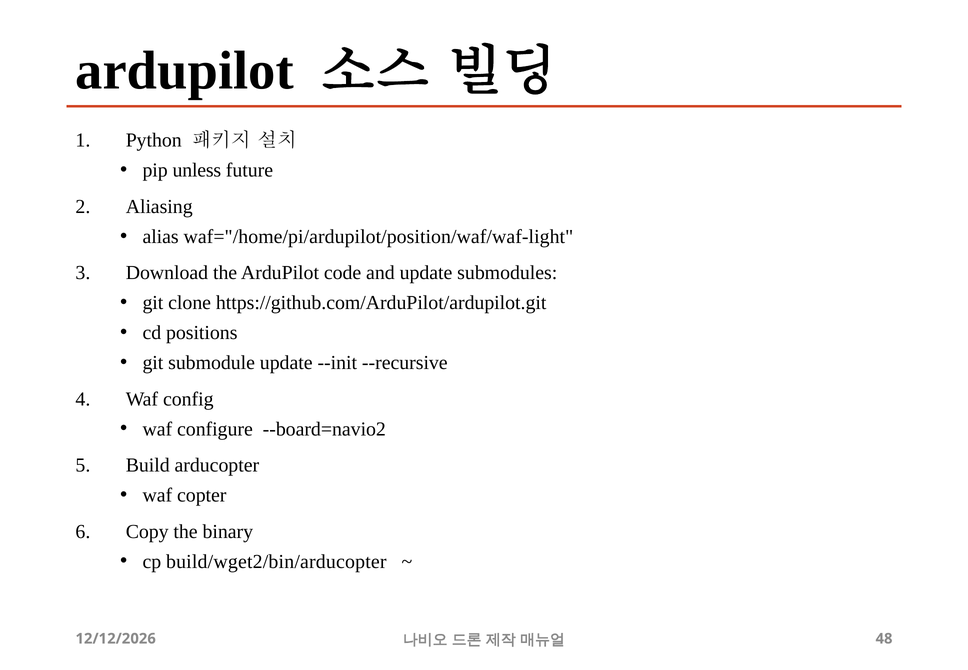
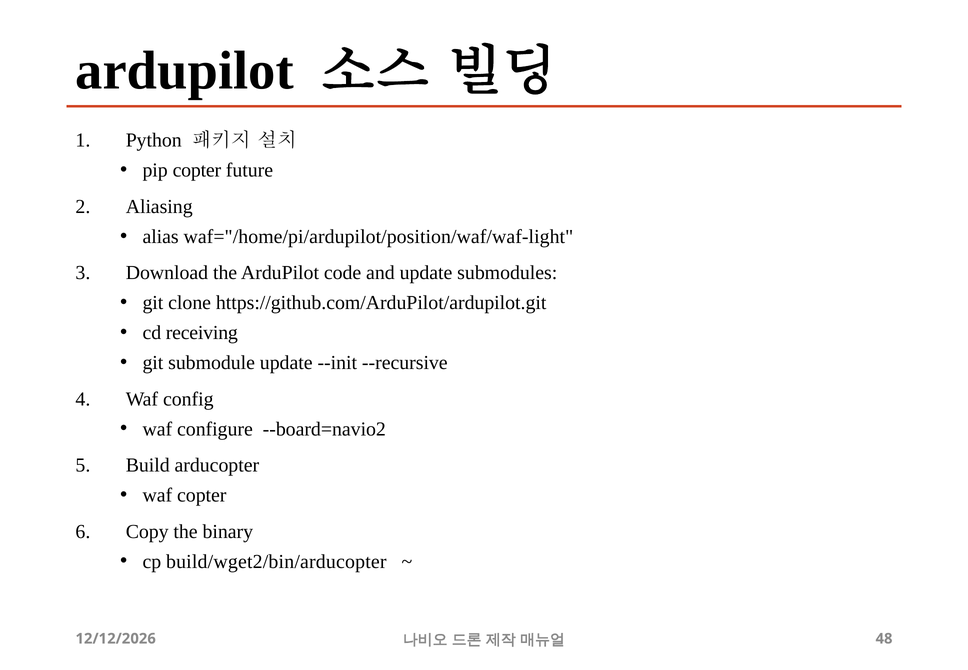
pip unless: unless -> copter (197, 170)
positions: positions -> receiving (202, 333)
